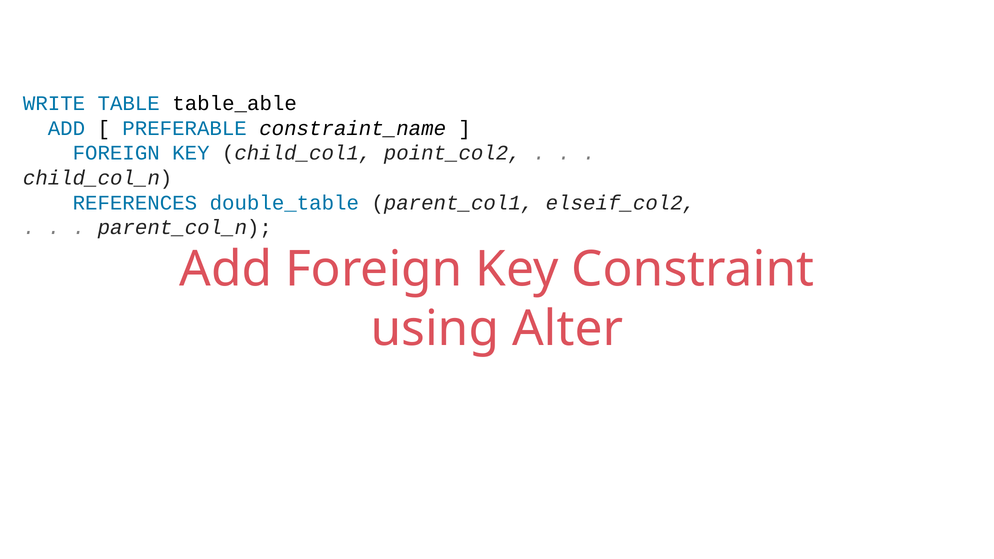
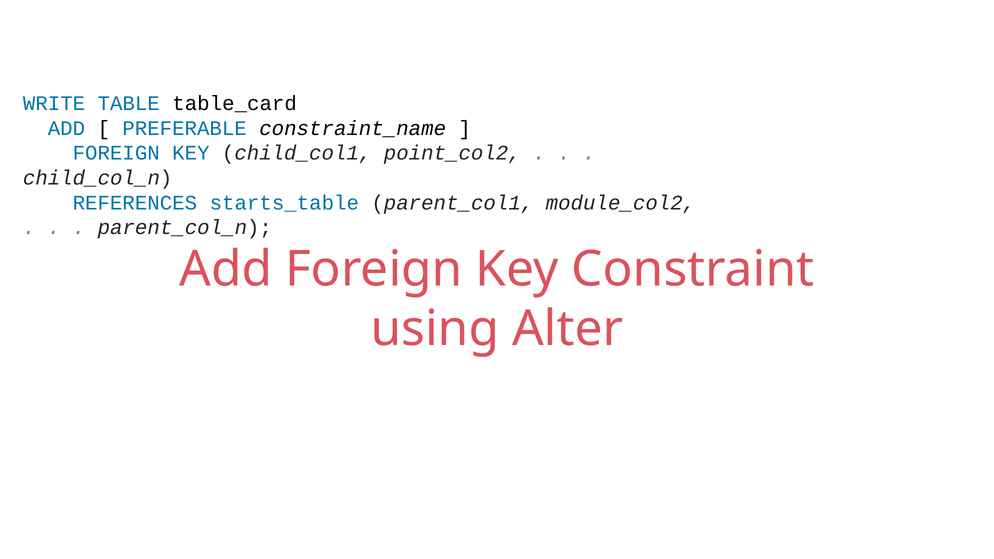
table_able: table_able -> table_card (235, 103)
double_table: double_table -> starts_table (284, 203)
elseif_col2: elseif_col2 -> module_col2 (620, 203)
